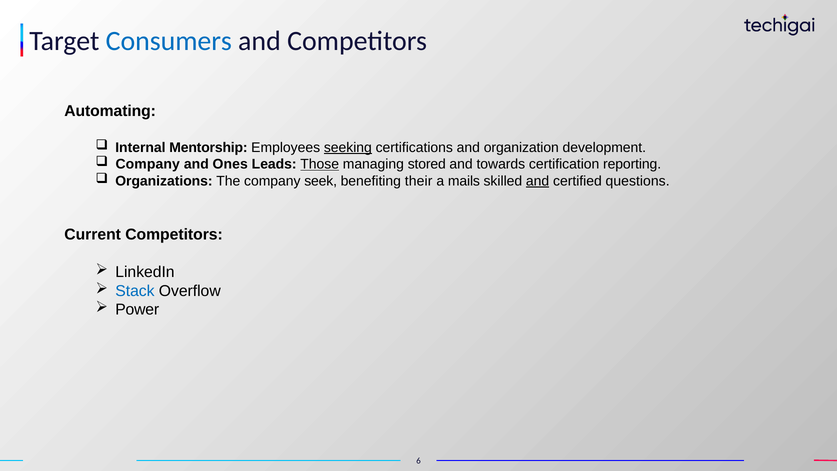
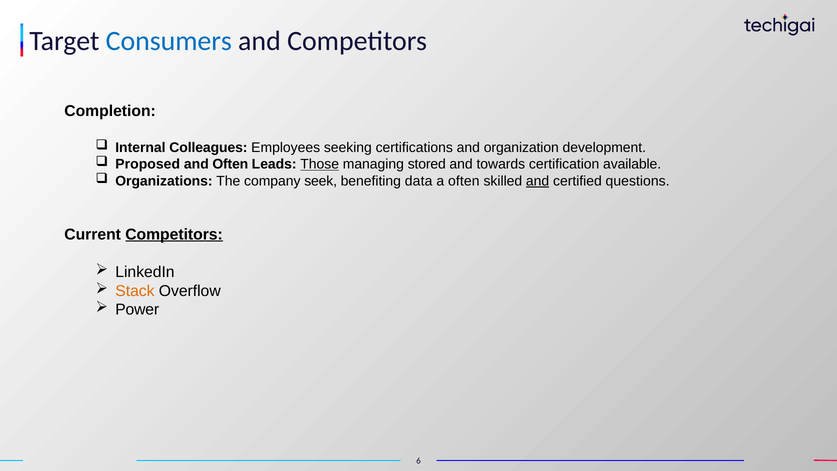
Automating: Automating -> Completion (110, 111)
Mentorship: Mentorship -> Colleagues (208, 147)
seeking underline: present -> none (348, 147)
Company: Company -> Proposed (148, 164)
and Ones: Ones -> Often (230, 164)
reporting: reporting -> available (632, 164)
their: their -> data (419, 181)
a mails: mails -> often (464, 181)
Competitors underline: none -> present (174, 234)
Stack colour: blue -> orange (135, 291)
